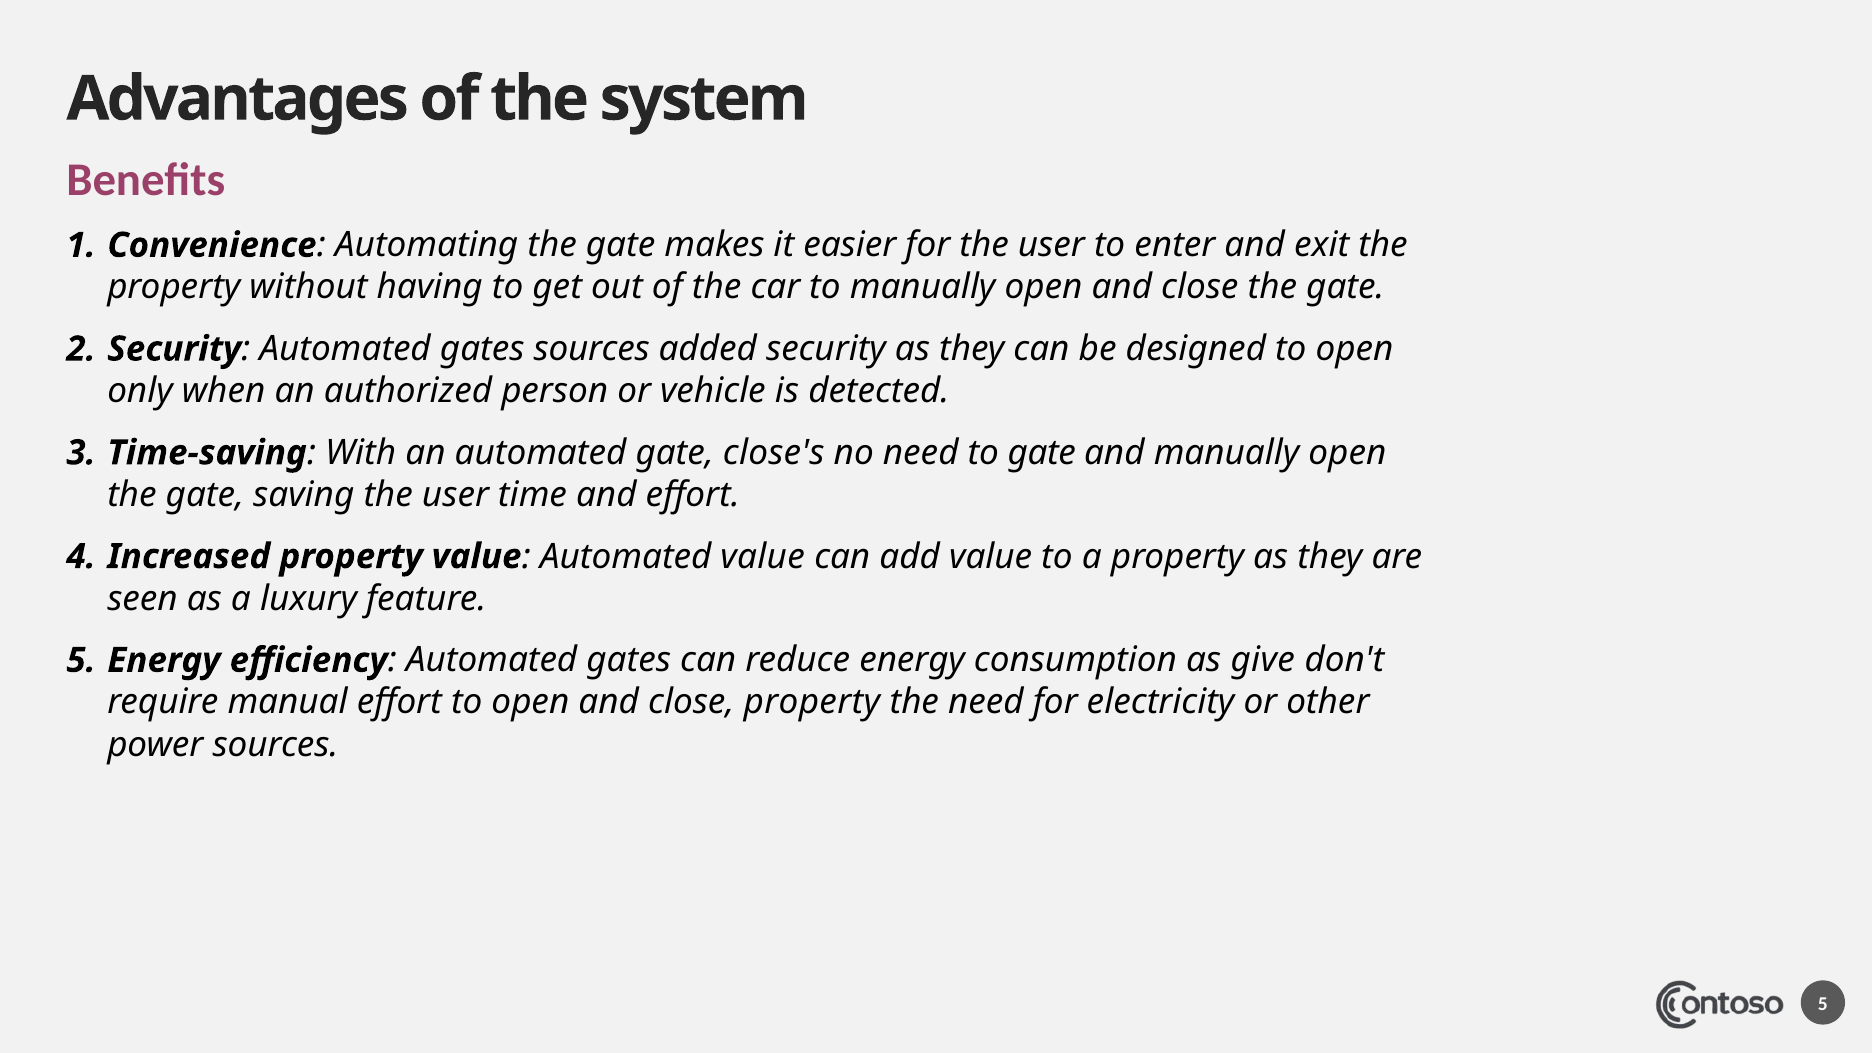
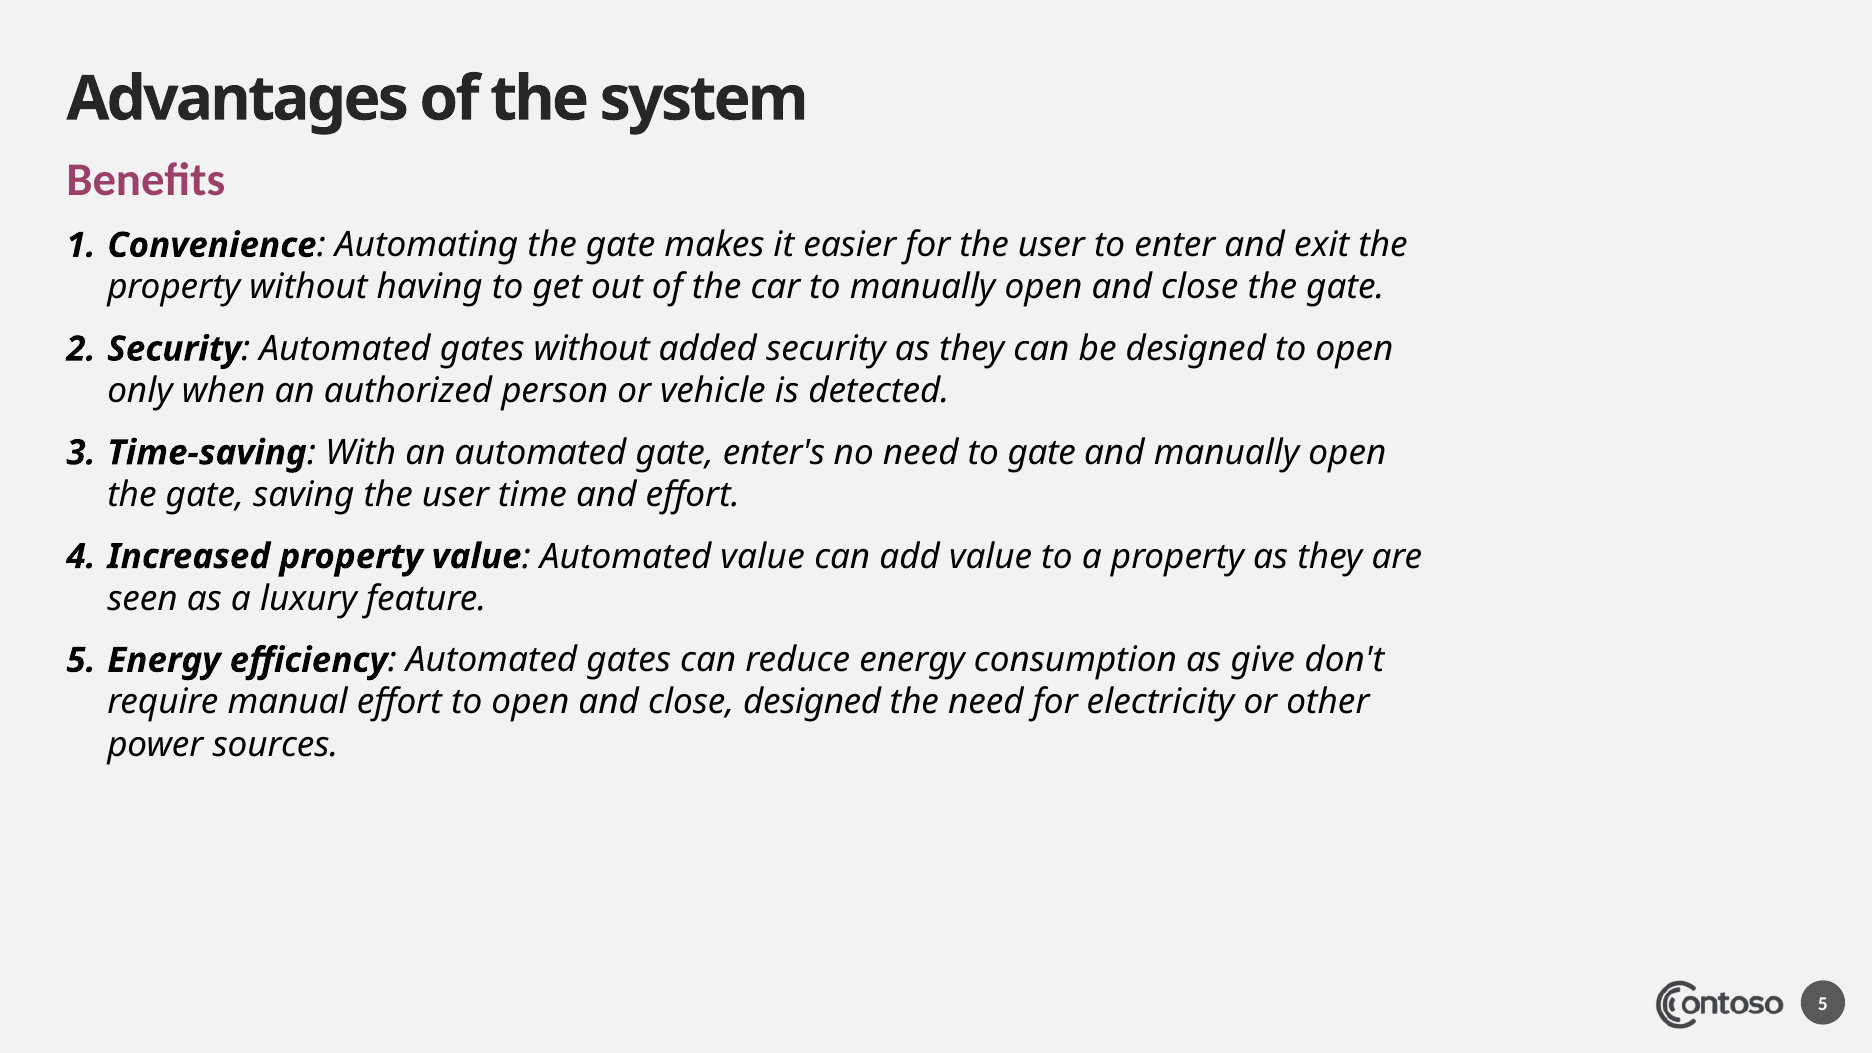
gates sources: sources -> without (592, 349)
close's: close's -> enter's (774, 453)
close property: property -> designed (812, 702)
